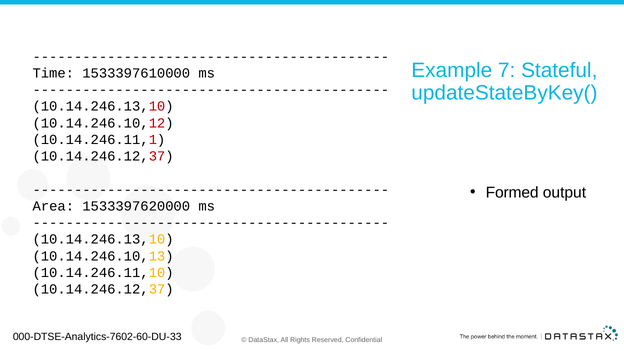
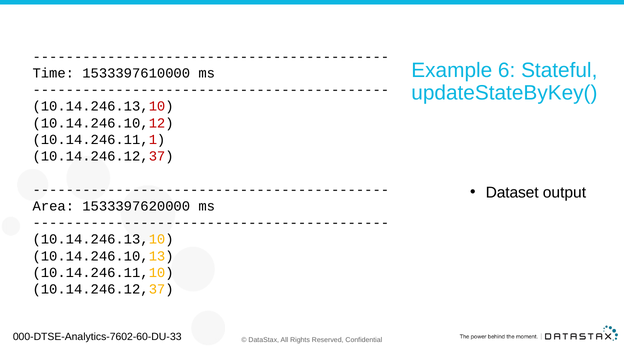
7: 7 -> 6 (507, 70)
Formed: Formed -> Dataset (512, 192)
